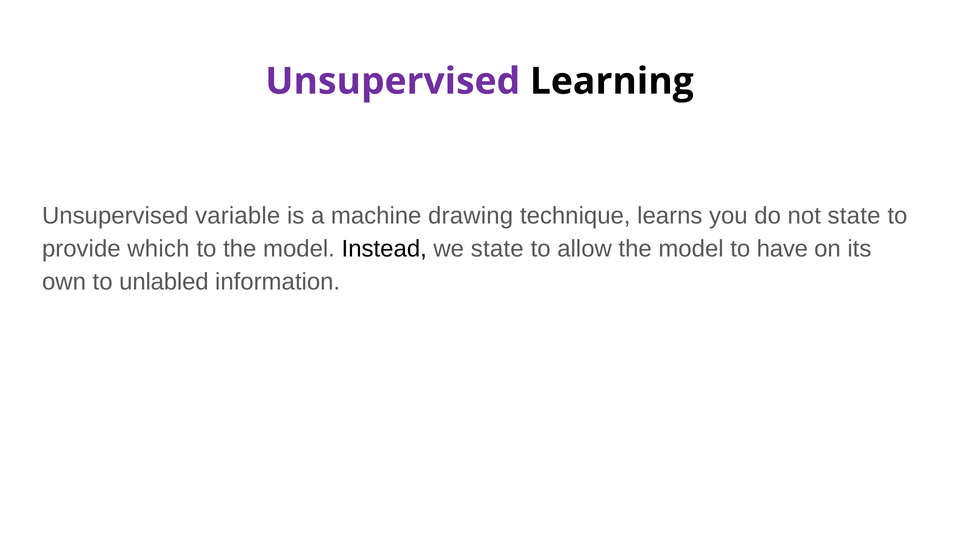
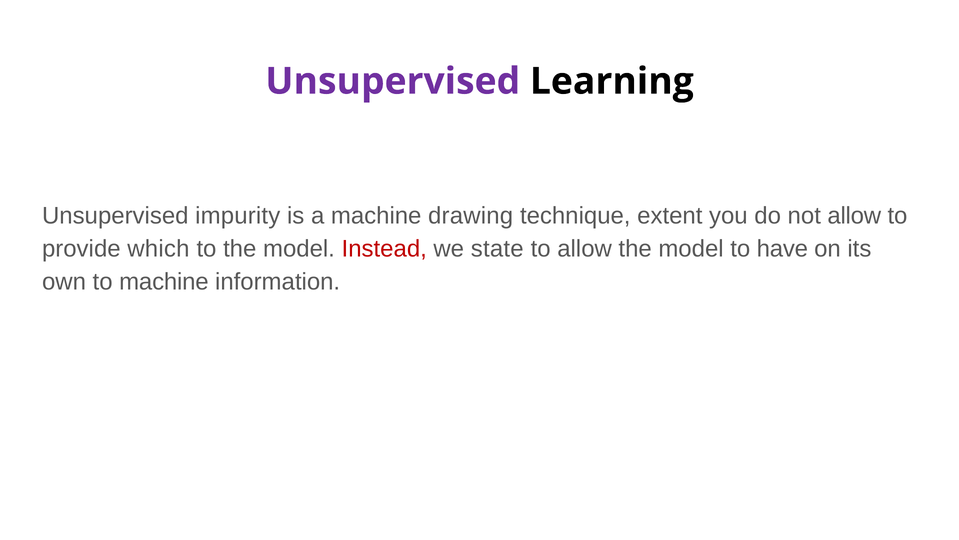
variable: variable -> impurity (238, 215)
learns: learns -> extent (670, 215)
not state: state -> allow (854, 215)
Instead colour: black -> red (384, 248)
to unlabled: unlabled -> machine (164, 282)
